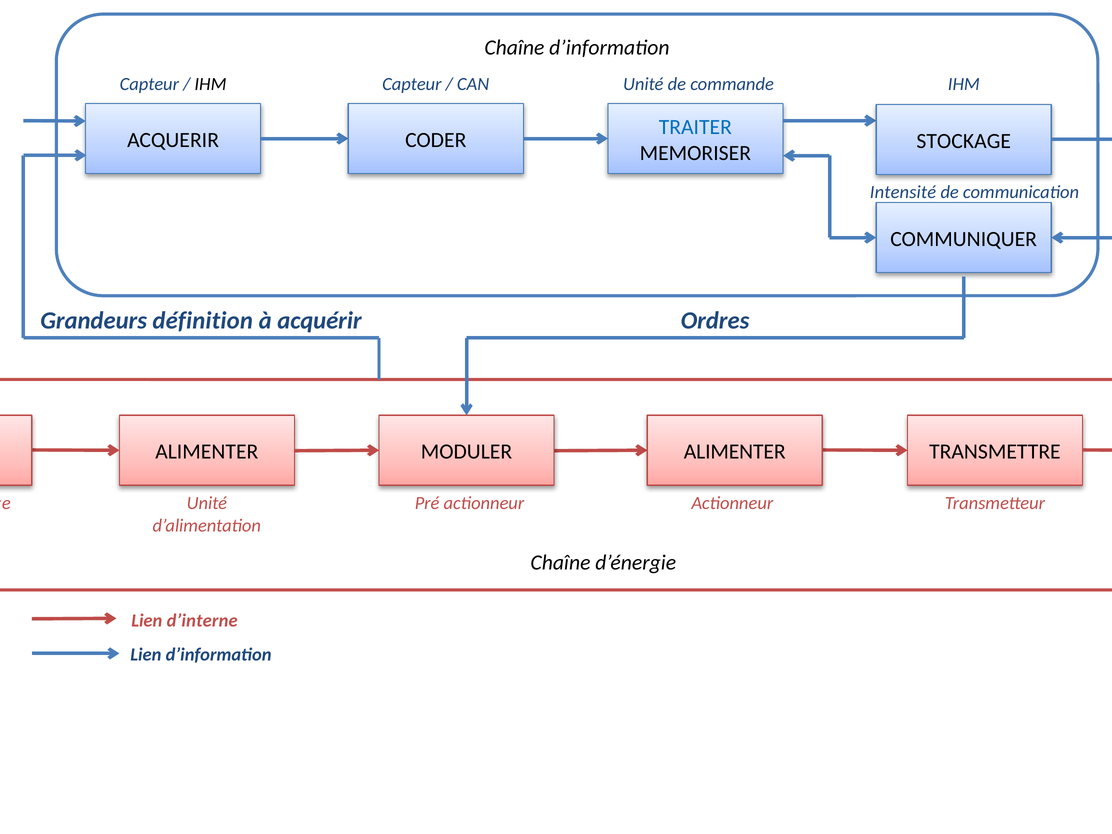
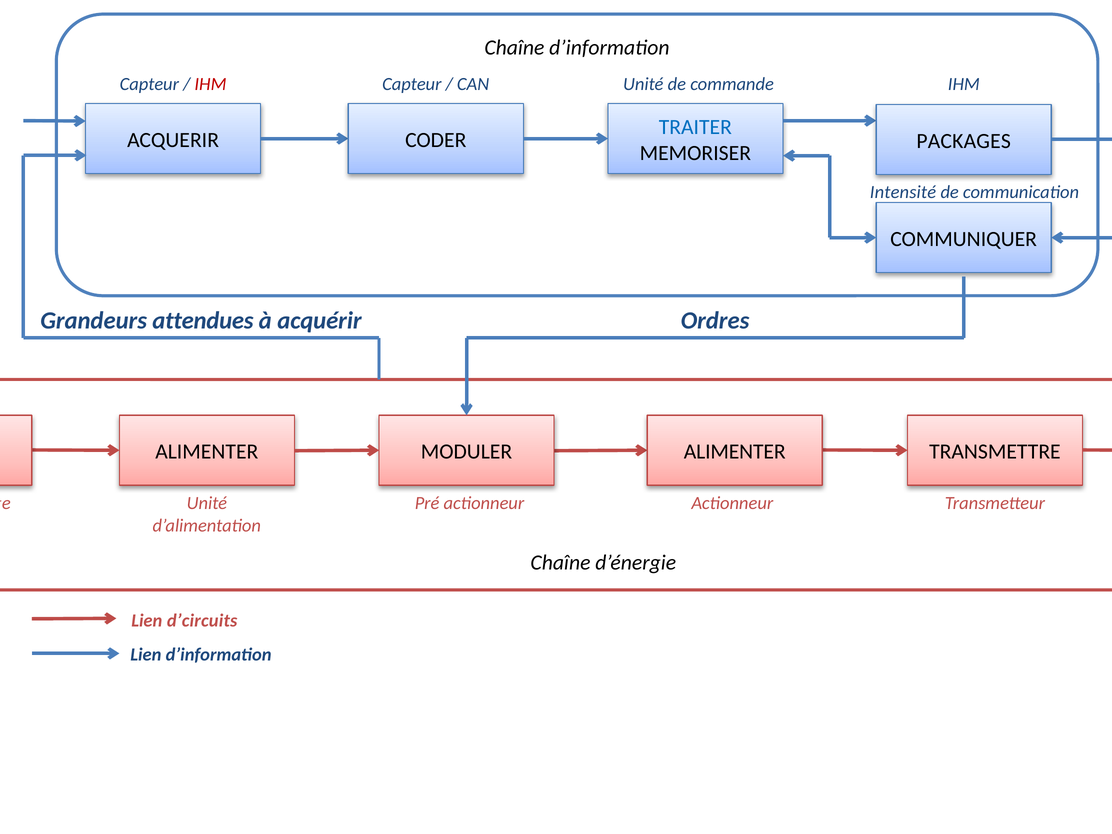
IHM colour: black -> red (210, 84)
CODER STOCKAGE: STOCKAGE -> PACKAGES (964, 141)
définition: définition -> attendues (203, 320)
d’interne: d’interne -> d’circuits (202, 621)
